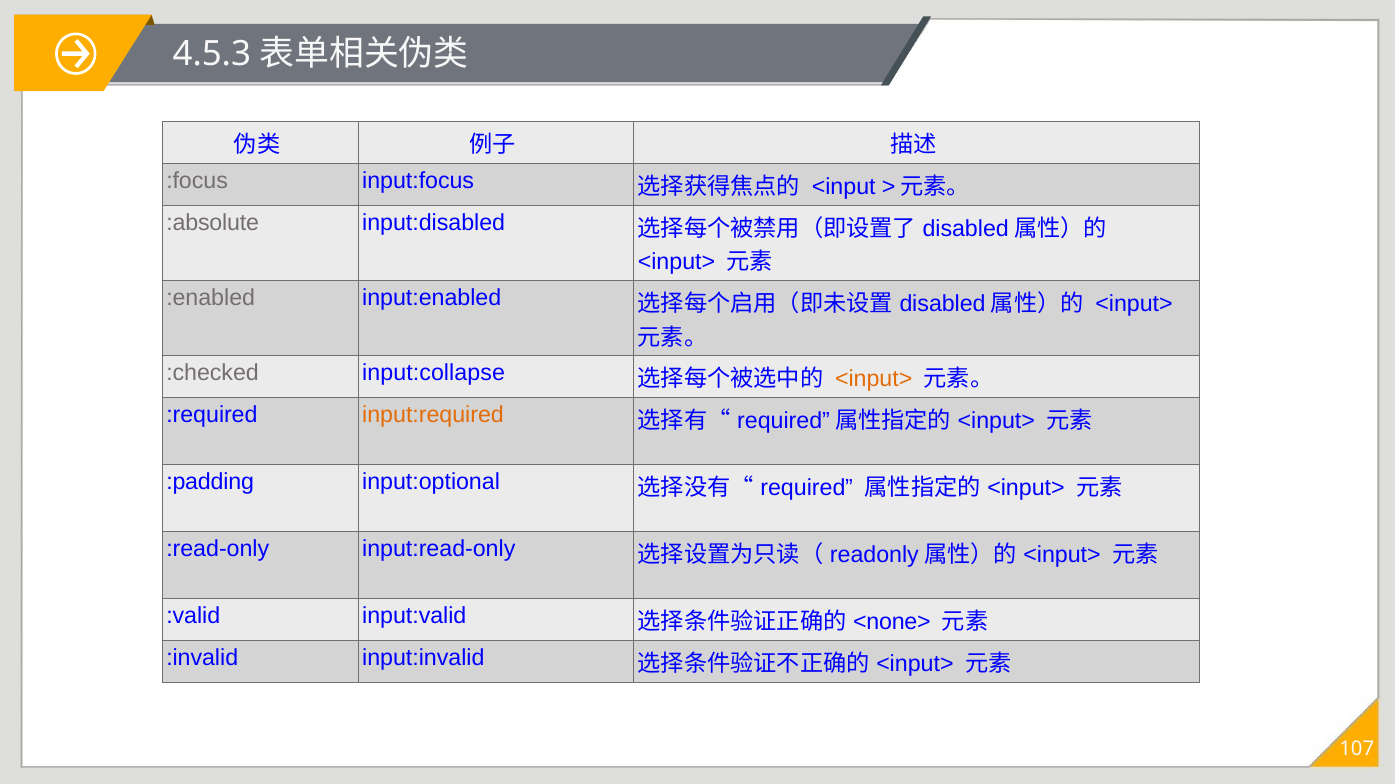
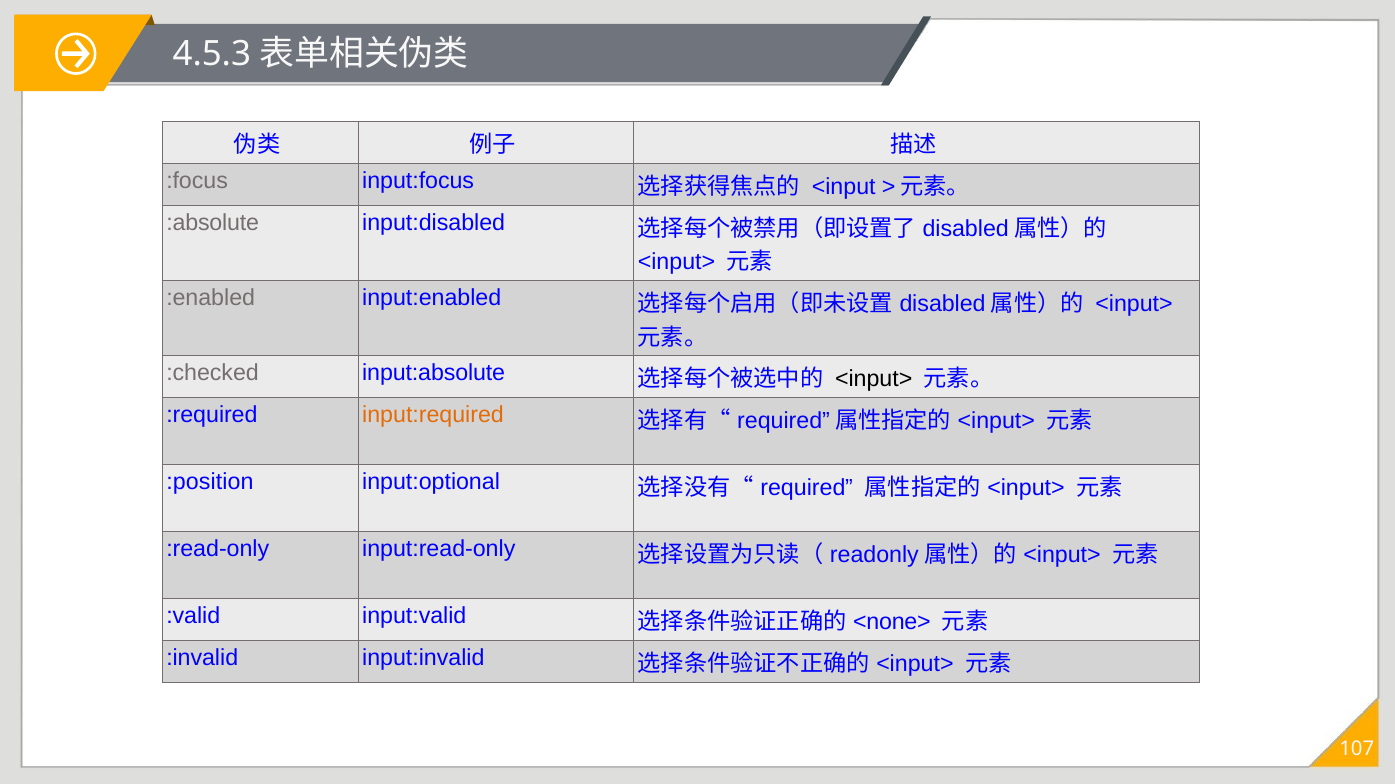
input:collapse: input:collapse -> input:absolute (434, 373)
<input> colour: orange -> black (874, 379)
:padding: :padding -> :position (210, 482)
